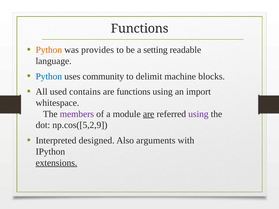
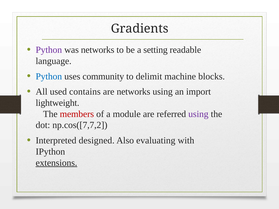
Functions: Functions -> Gradients (140, 29)
Python colour: orange -> purple (49, 50)
was provides: provides -> networks (98, 50)
are functions: functions -> networks (133, 92)
whitespace: whitespace -> lightweight (57, 103)
members colour: purple -> red (77, 114)
are underline: present -> none (149, 114)
np.cos([5,2,9: np.cos([5,2,9 -> np.cos([7,7,2 (80, 125)
arguments: arguments -> evaluating (156, 141)
